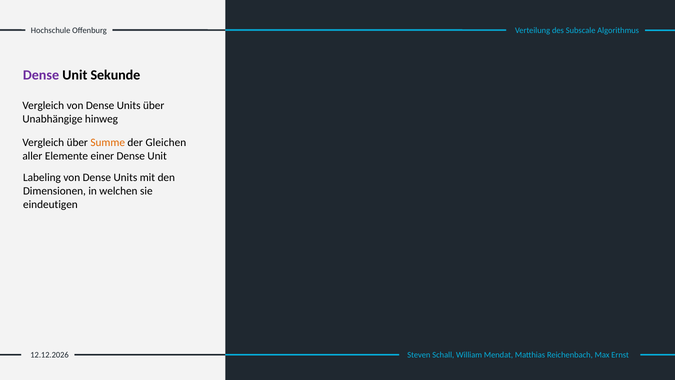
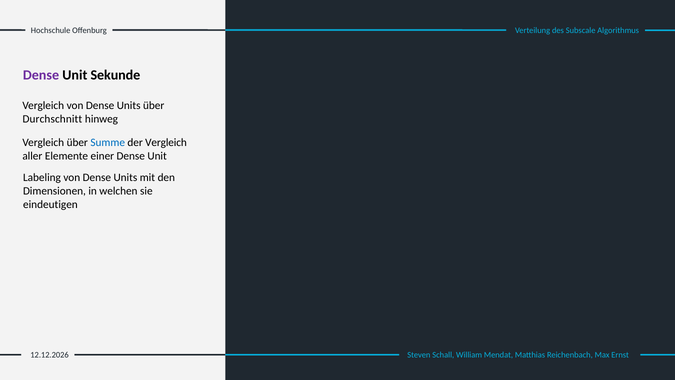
Unabhängige: Unabhängige -> Durchschnitt (52, 119)
Summe colour: orange -> blue (108, 142)
der Gleichen: Gleichen -> Vergleich (166, 142)
